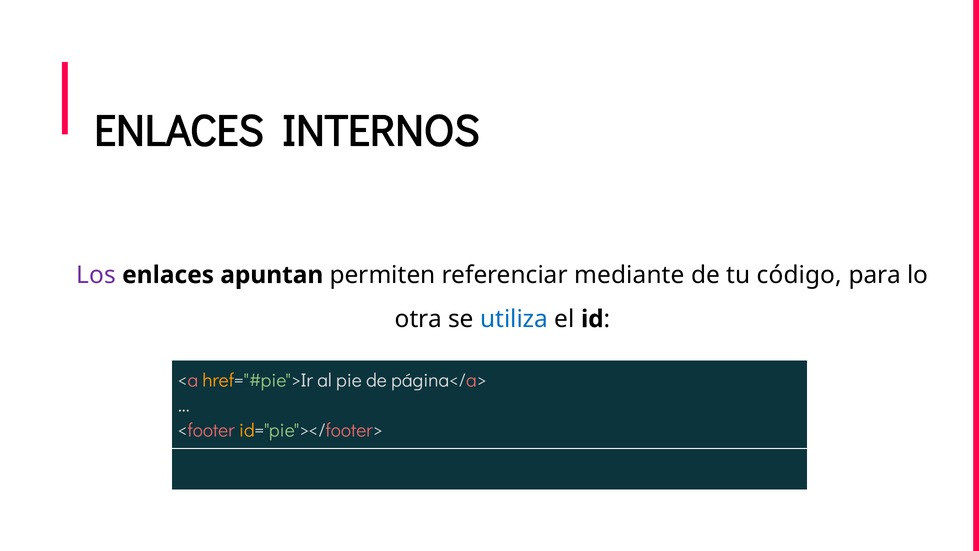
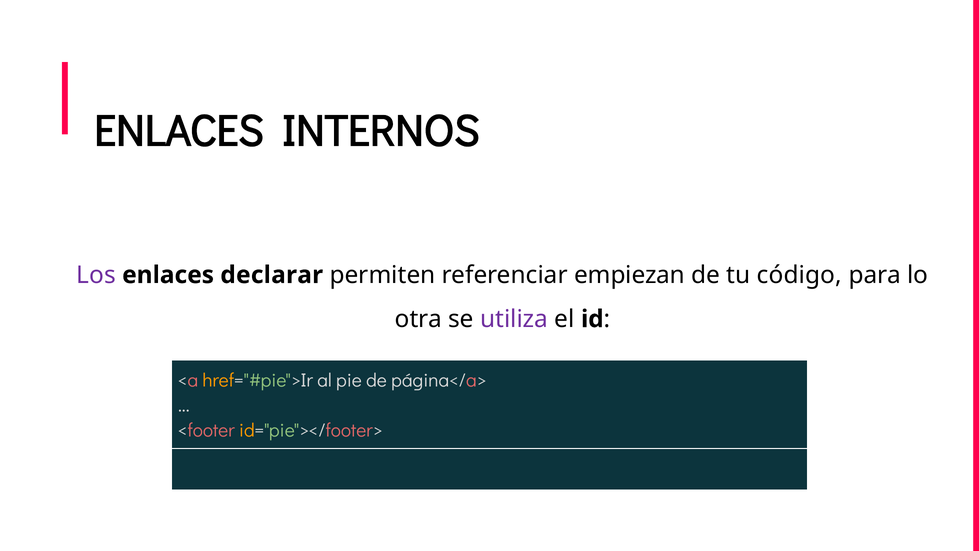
apuntan: apuntan -> declarar (272, 275)
mediante: mediante -> empiezan (630, 275)
utiliza colour: blue -> purple (514, 319)
